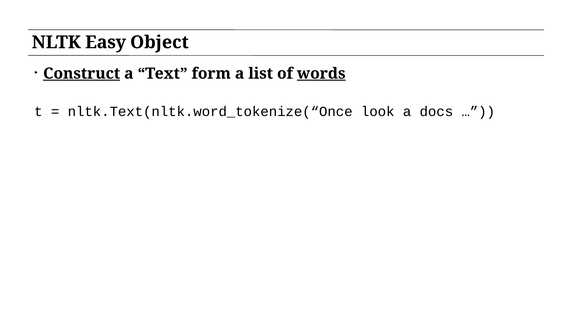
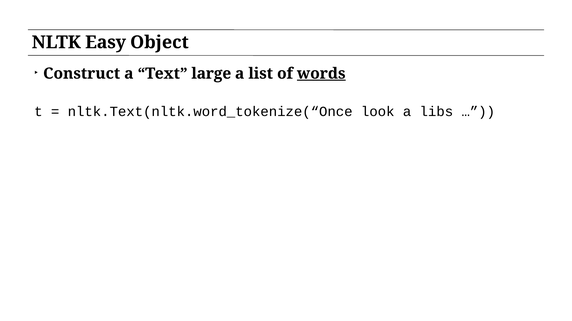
Construct underline: present -> none (82, 74)
form: form -> large (211, 74)
docs: docs -> libs (436, 112)
